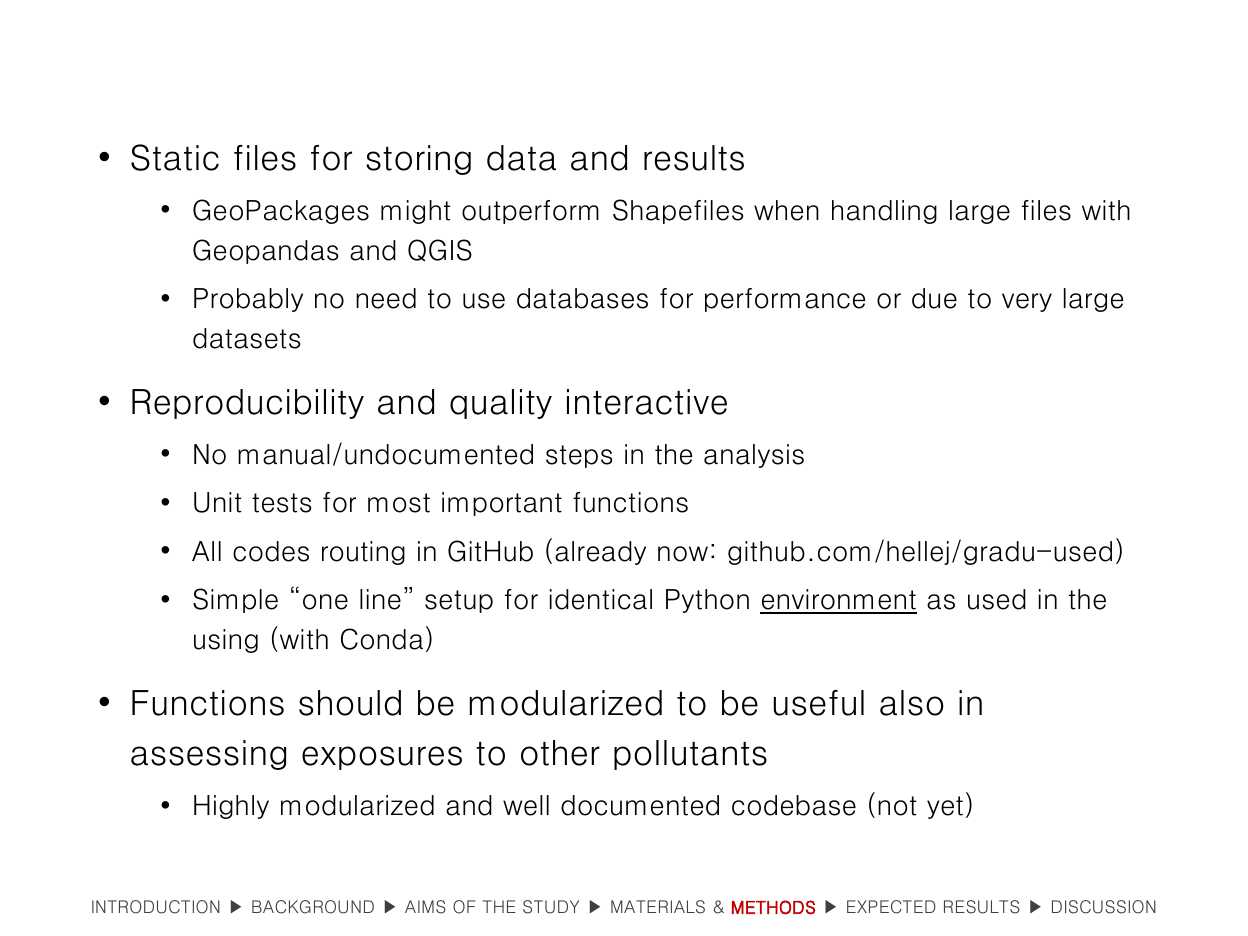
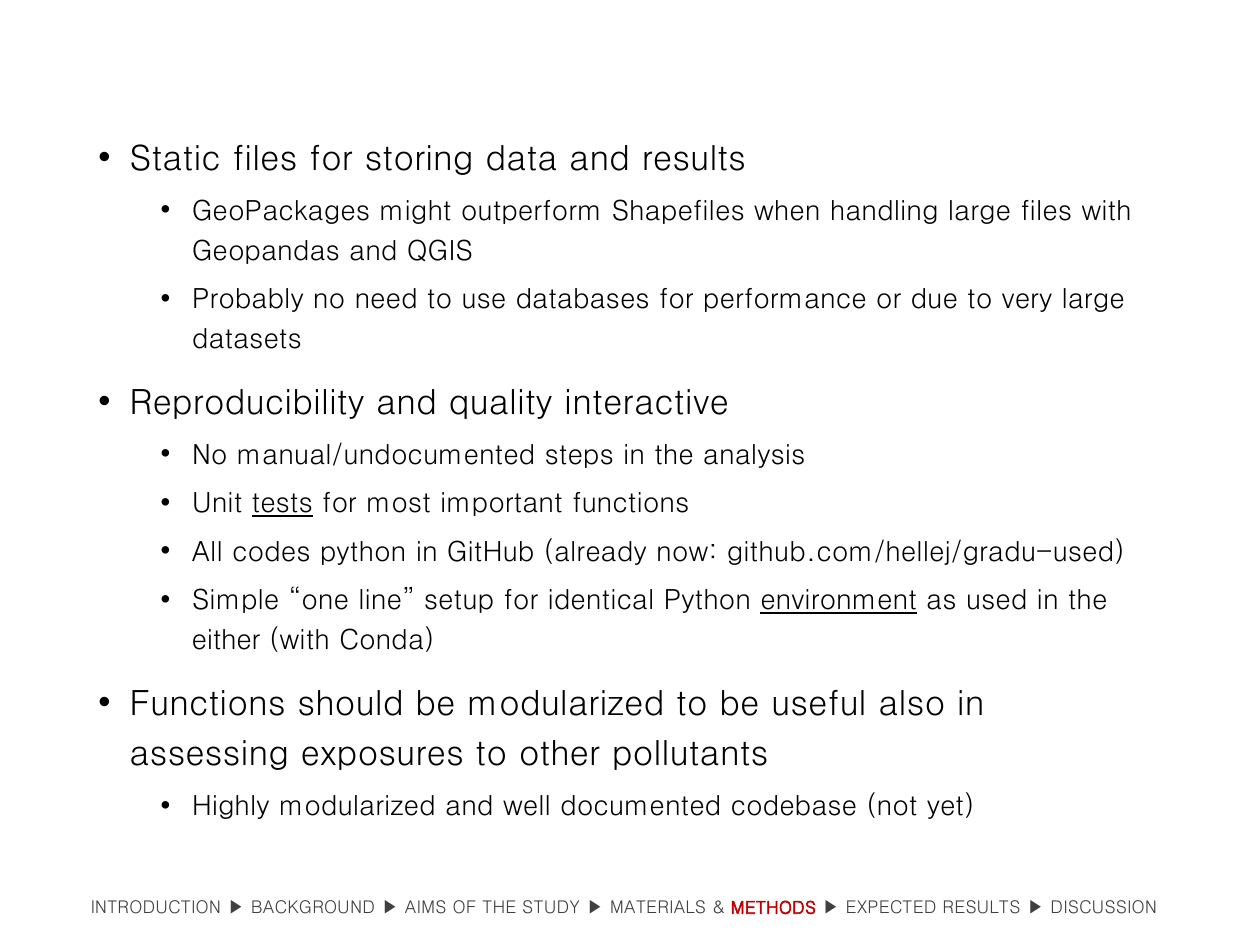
tests underline: none -> present (282, 504)
codes routing: routing -> python (363, 552)
using: using -> either (226, 641)
